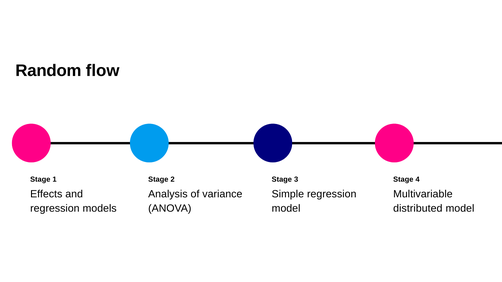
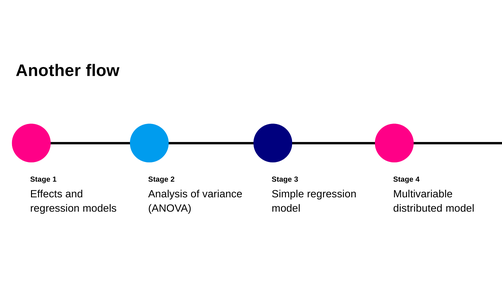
Random: Random -> Another (48, 71)
